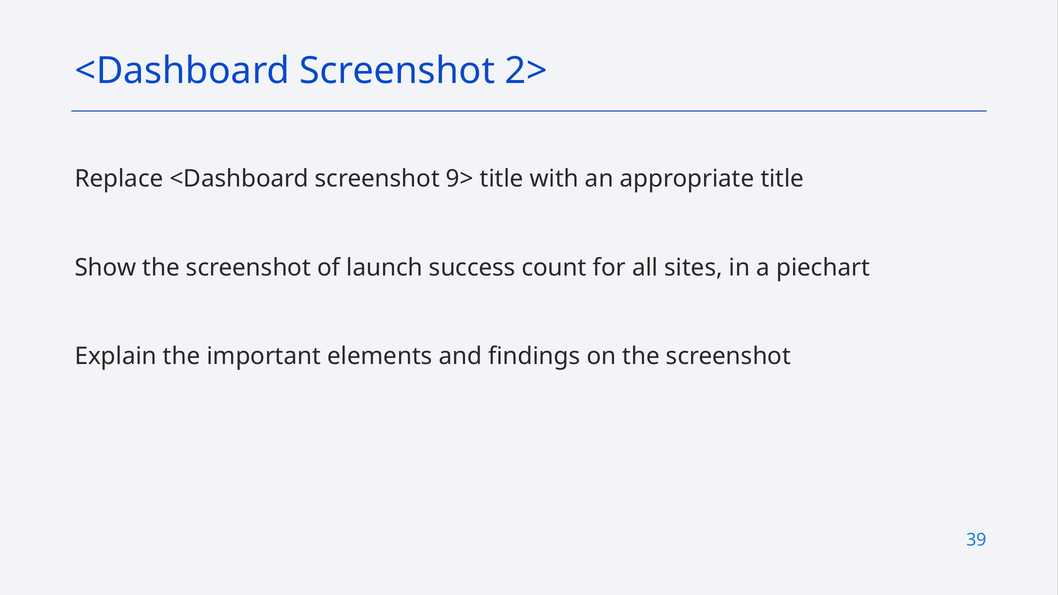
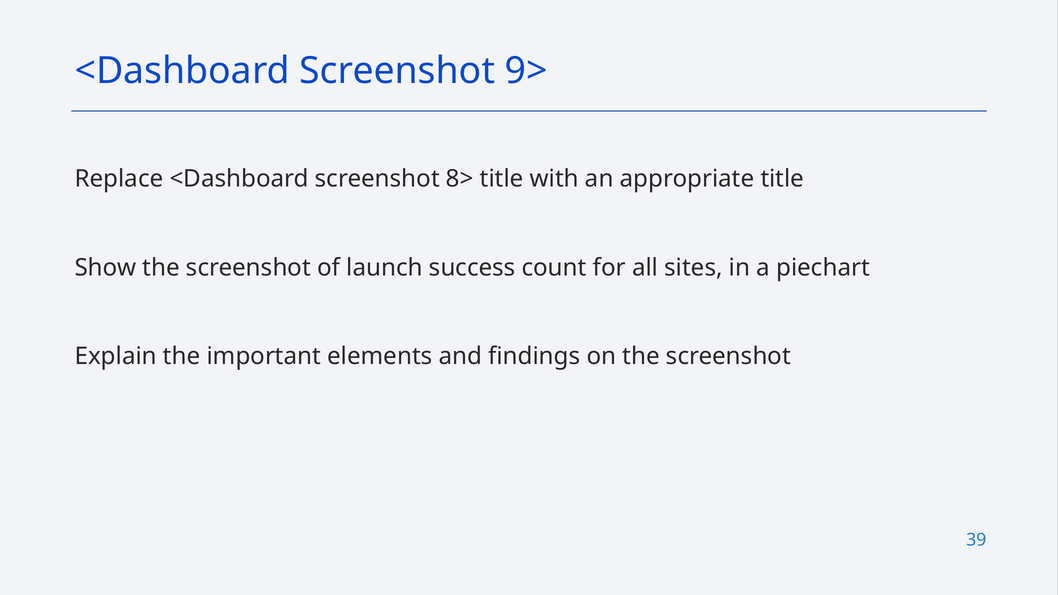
2>: 2> -> 9> (526, 71)
9>: 9> -> 8> (460, 179)
